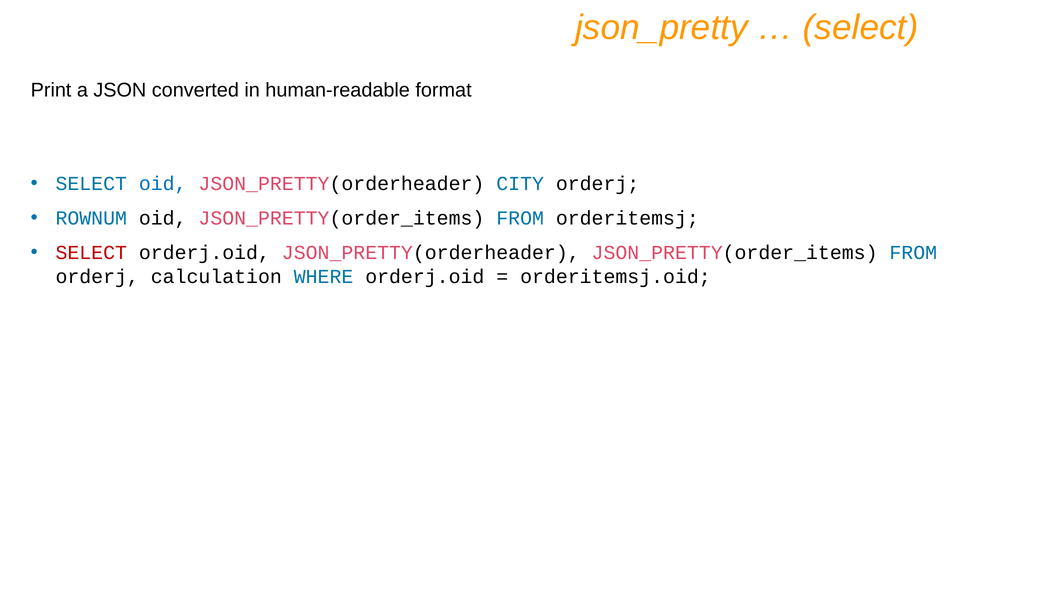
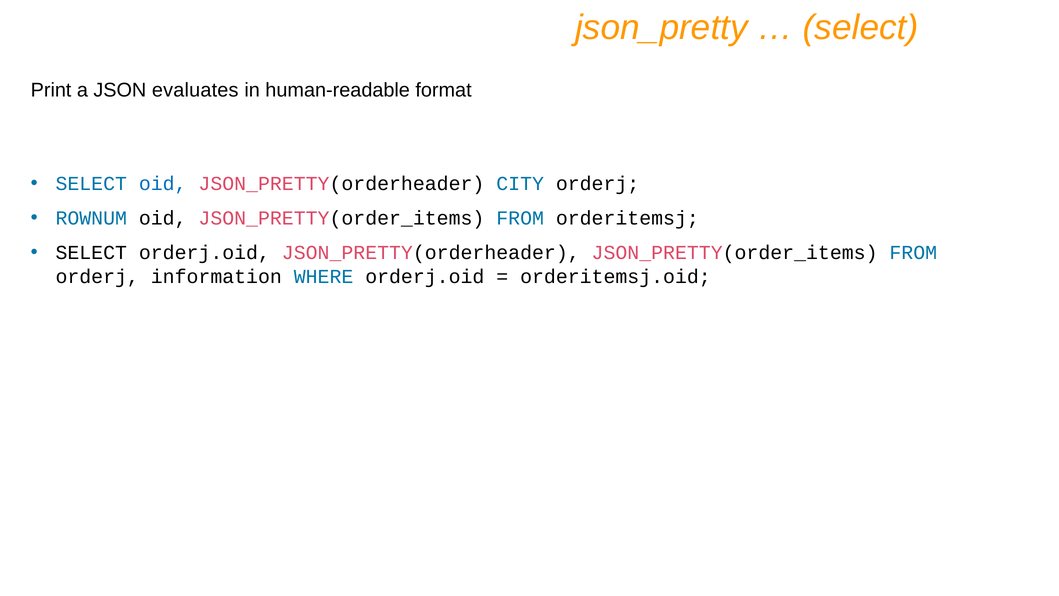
converted: converted -> evaluates (195, 90)
SELECT colour: red -> black (91, 252)
calculation: calculation -> information (216, 276)
